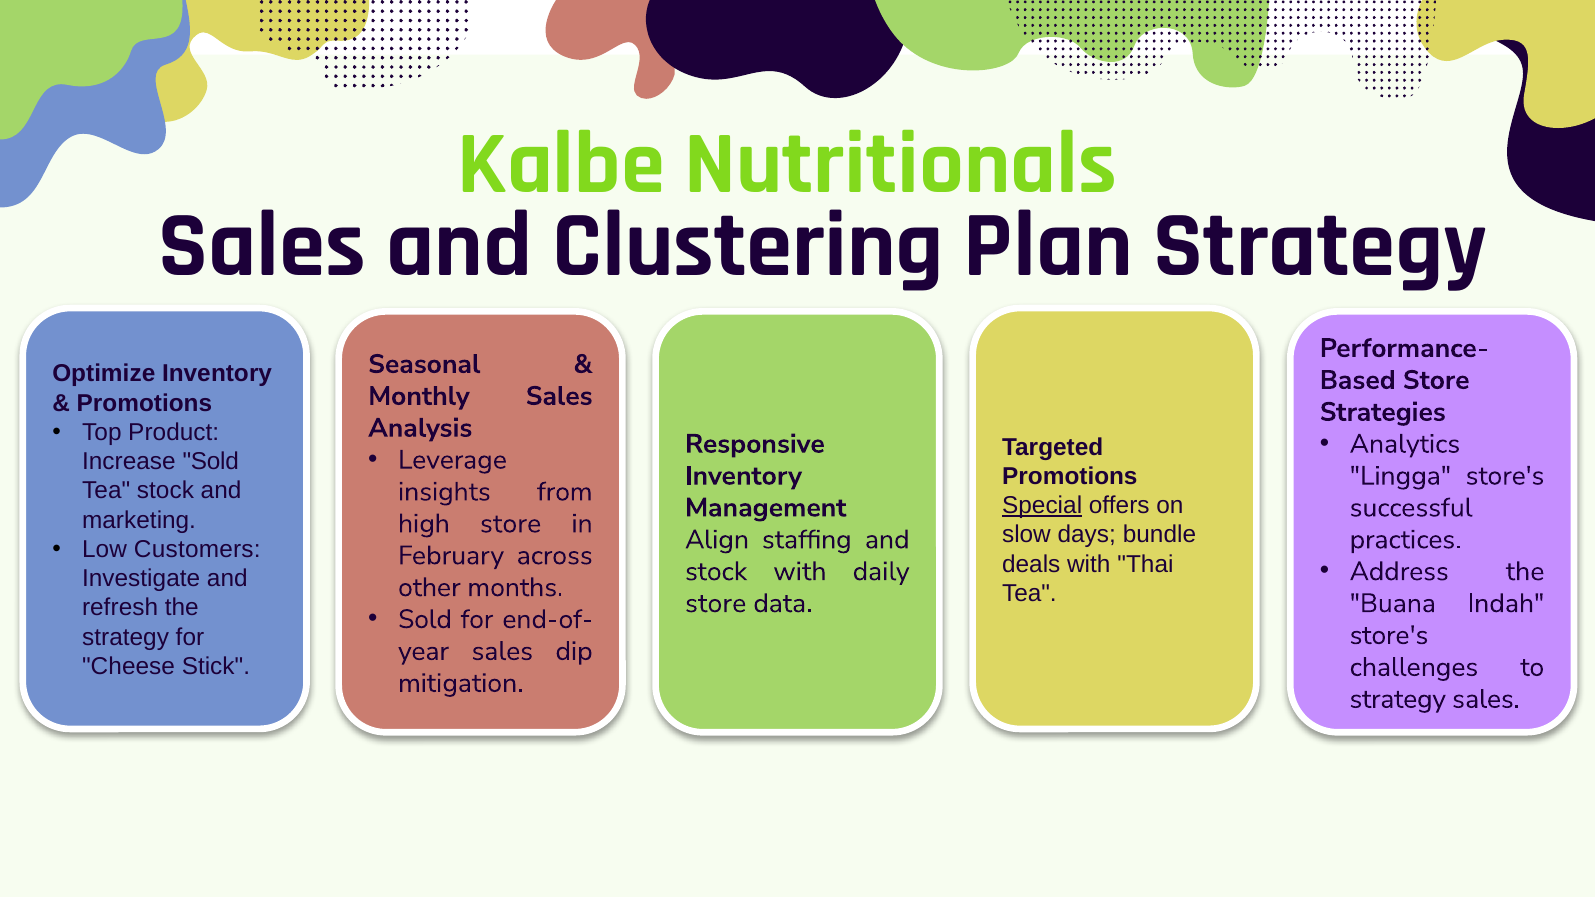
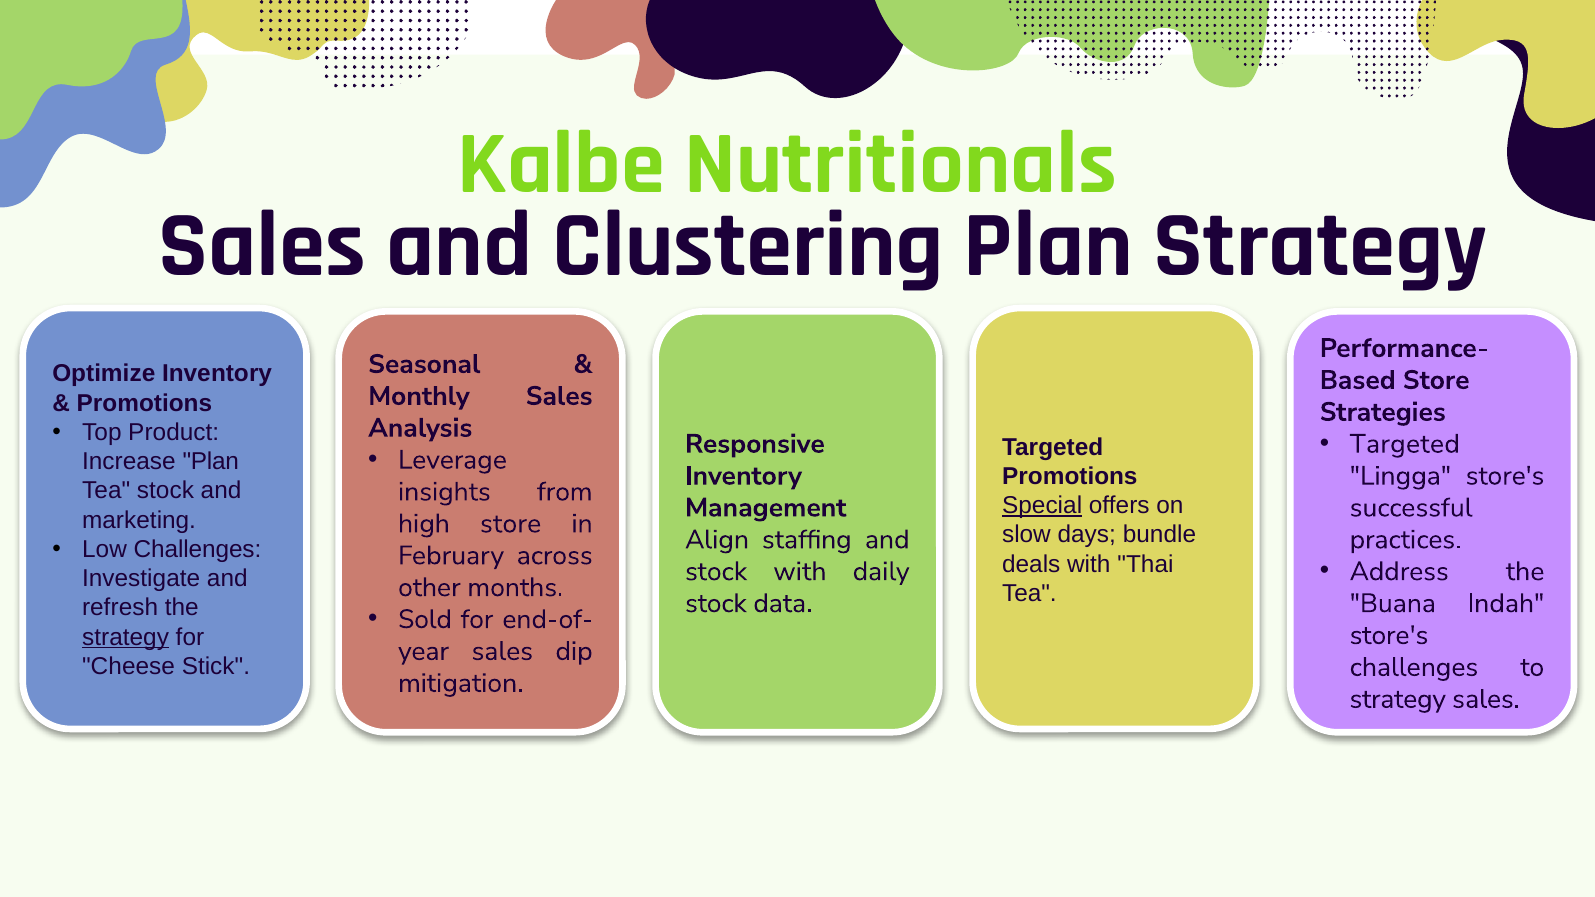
Analytics: Analytics -> Targeted (1405, 444)
Increase Sold: Sold -> Plan (211, 462)
Low Customers: Customers -> Challenges (197, 550)
store: store -> stock (716, 603)
strategy underline: none -> present (126, 637)
